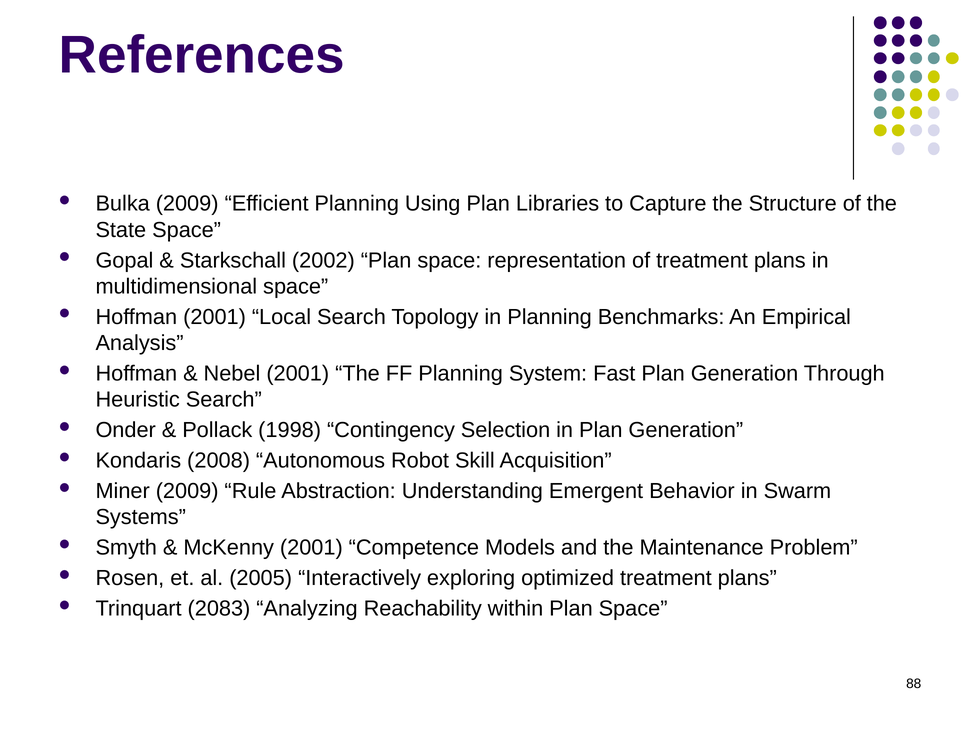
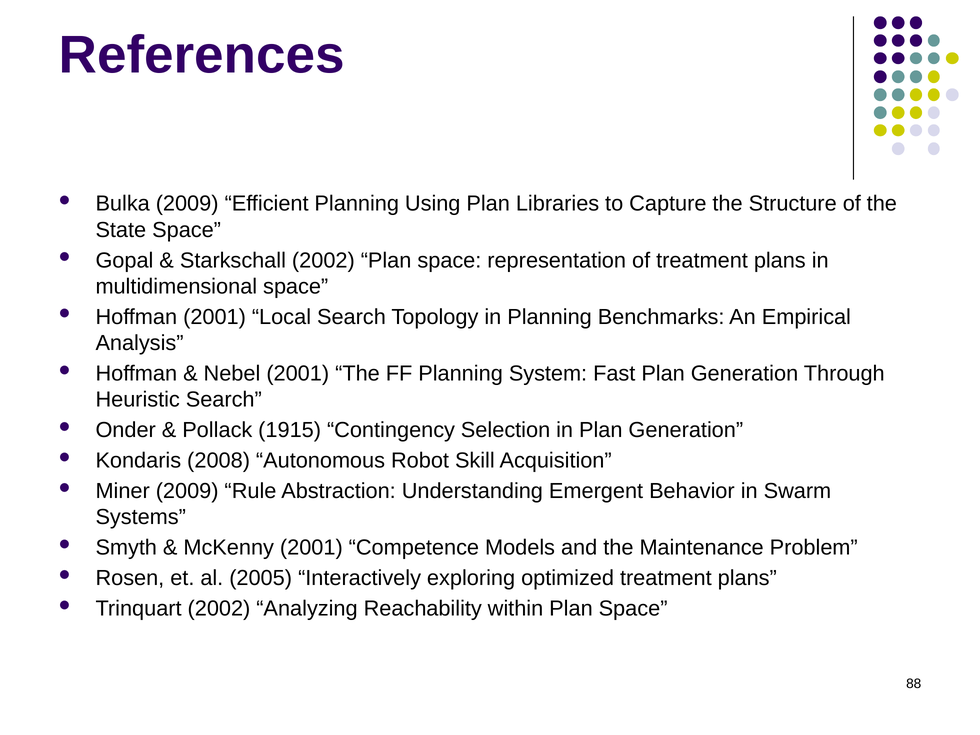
1998: 1998 -> 1915 (290, 430)
Trinquart 2083: 2083 -> 2002 (219, 609)
